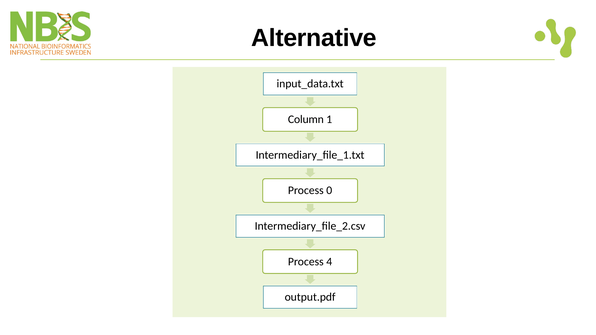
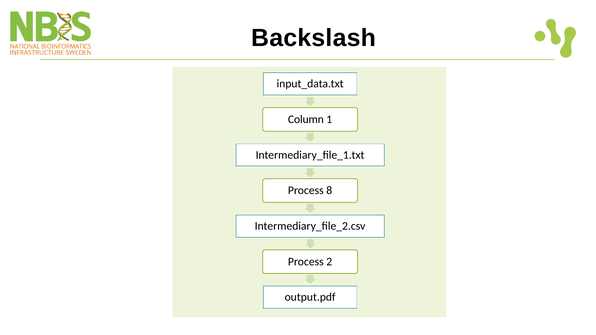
Alternative: Alternative -> Backslash (314, 38)
0: 0 -> 8 (329, 191)
4: 4 -> 2 (329, 262)
